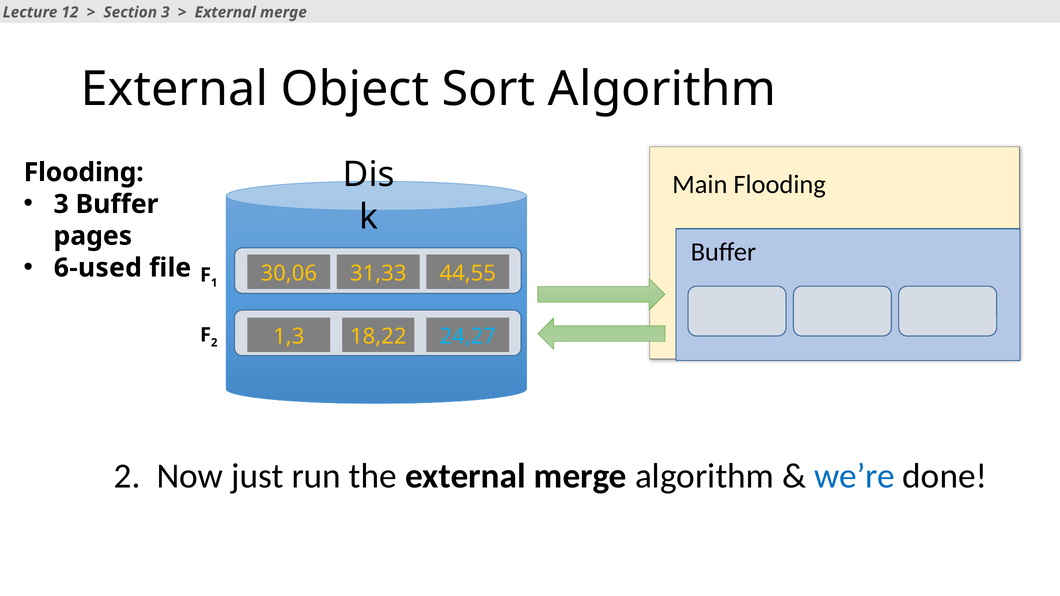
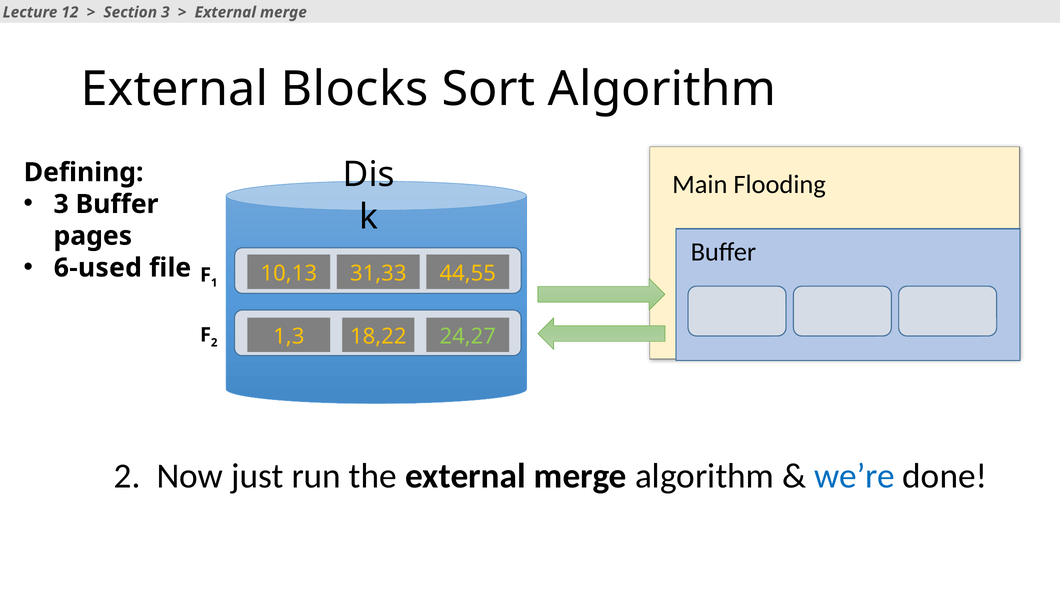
Object: Object -> Blocks (355, 89)
Flooding: Flooding -> Defining (84, 172)
30,06: 30,06 -> 10,13 (289, 273)
24,27 colour: light blue -> light green (468, 337)
